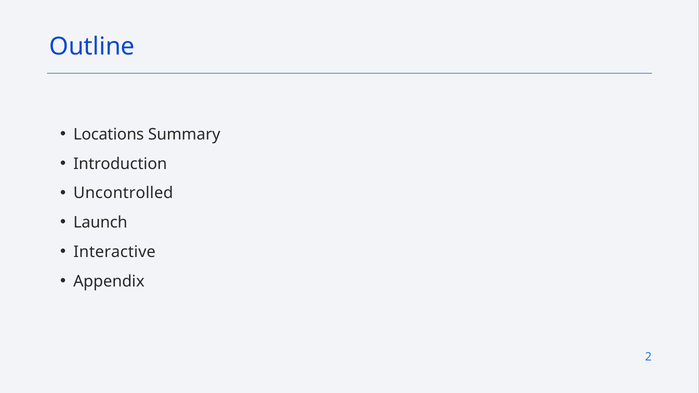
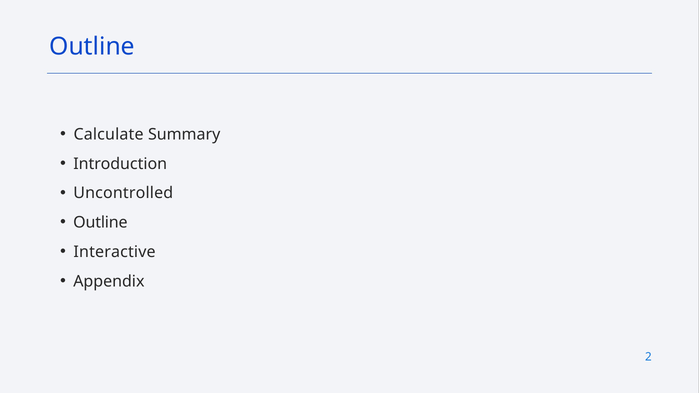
Locations: Locations -> Calculate (109, 134)
Launch: Launch -> Outline (100, 223)
